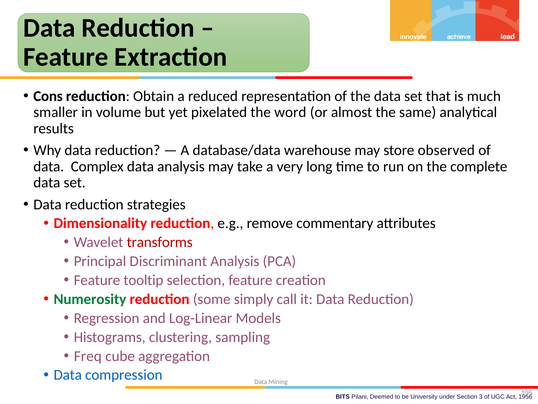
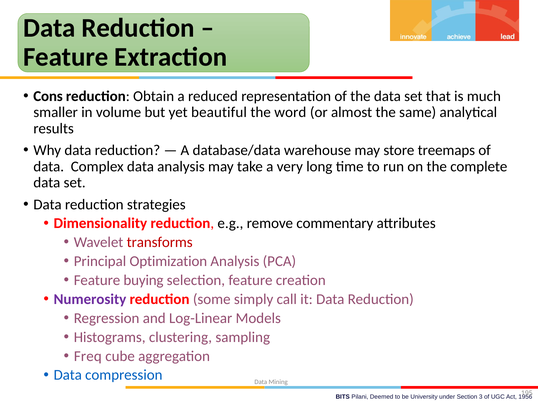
pixelated: pixelated -> beautiful (219, 112)
observed: observed -> treemaps (446, 150)
Discriminant: Discriminant -> Optimization (168, 261)
tooltip: tooltip -> buying (144, 280)
Numerosity colour: green -> purple (90, 299)
